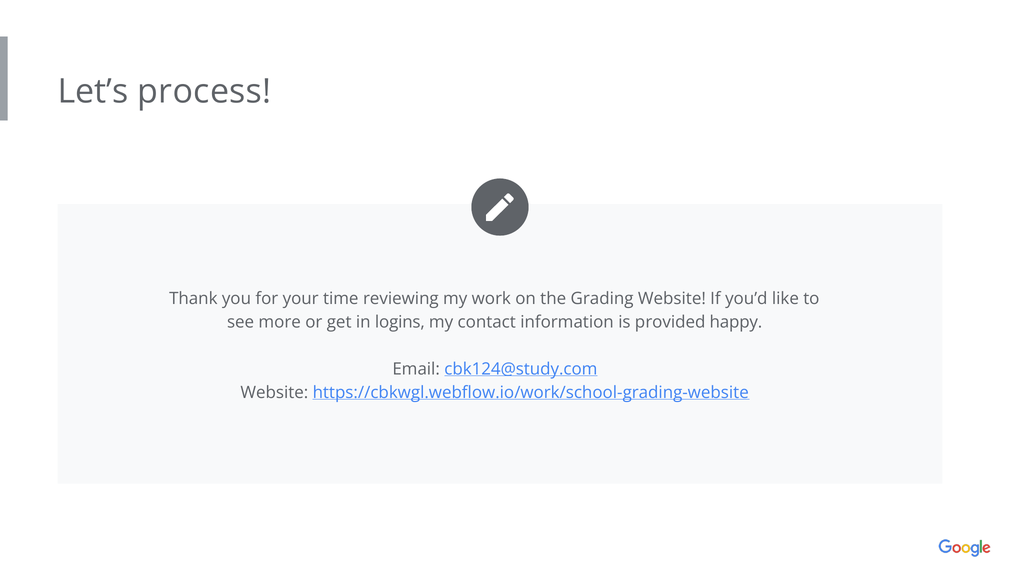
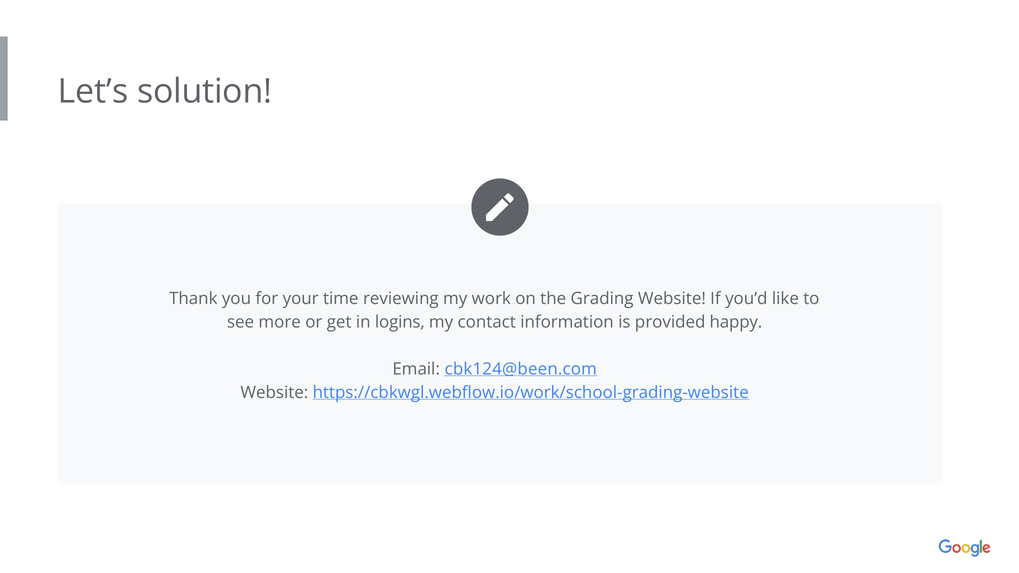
process: process -> solution (205, 91)
cbk124@study.com: cbk124@study.com -> cbk124@been.com (521, 369)
